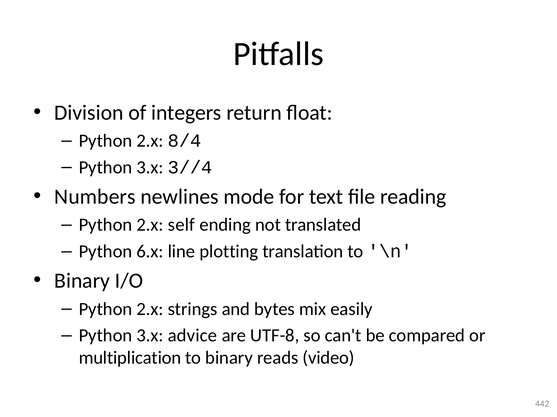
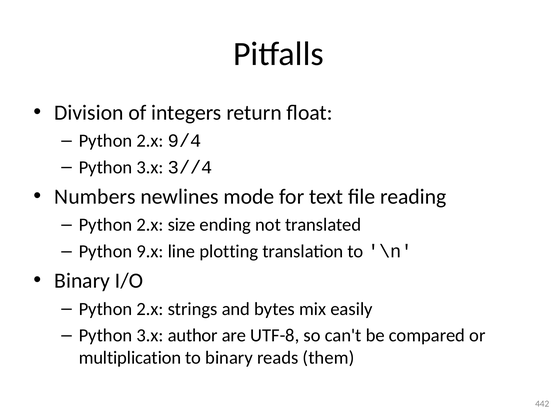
8/4: 8/4 -> 9/4 (185, 141)
self: self -> size (182, 225)
6.x: 6.x -> 9.x (150, 252)
advice: advice -> author (193, 336)
video: video -> them (329, 358)
